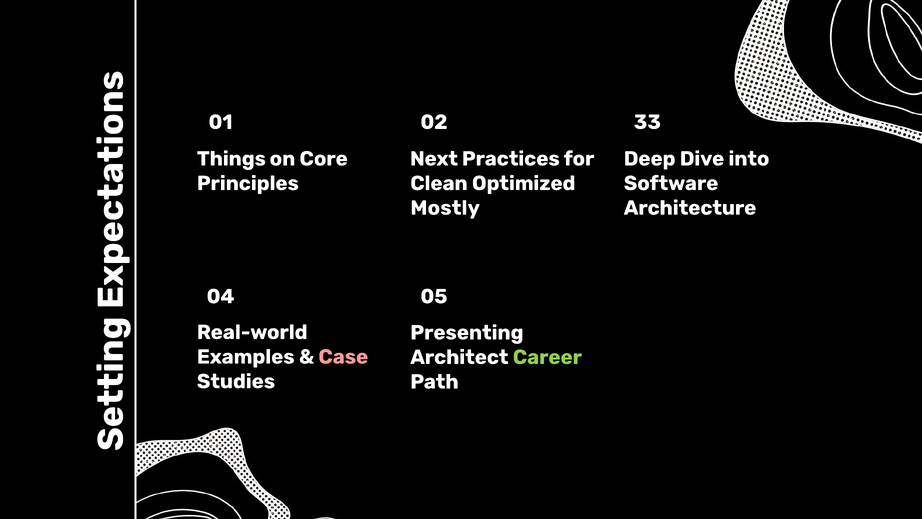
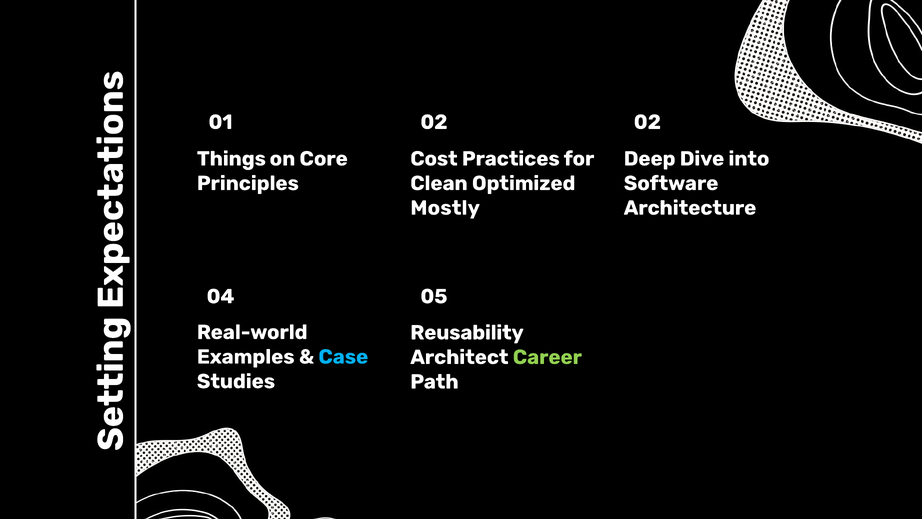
02 33: 33 -> 02 (647, 122)
Next: Next -> Cost (434, 159)
Presenting: Presenting -> Reusability (467, 332)
Case colour: pink -> light blue (343, 357)
